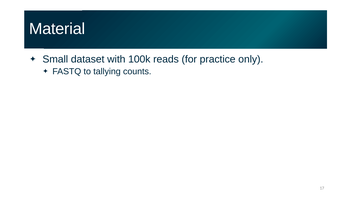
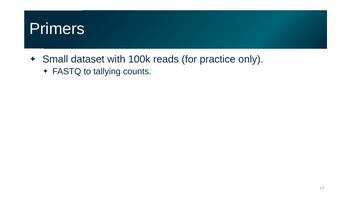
Material: Material -> Primers (57, 29)
